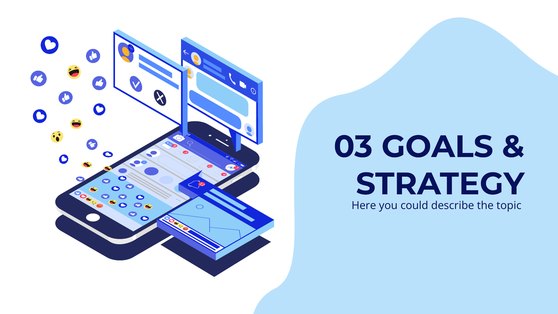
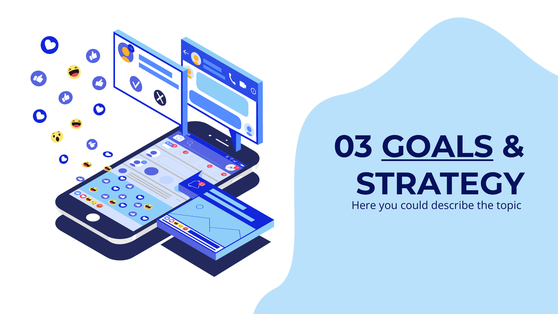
GOALS underline: none -> present (437, 147)
